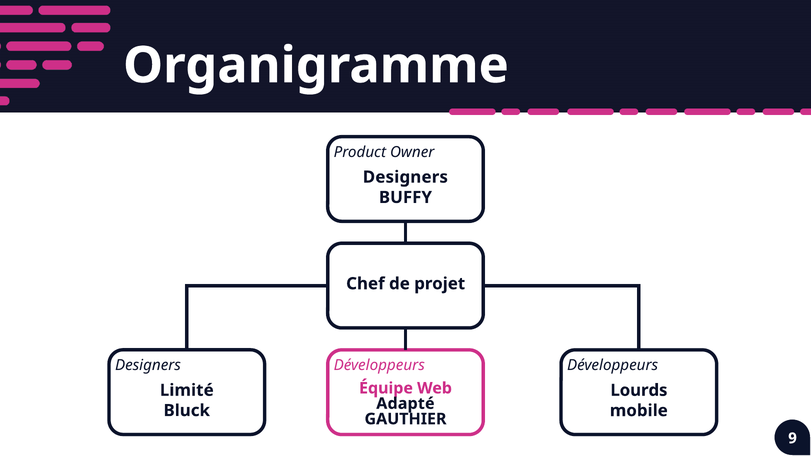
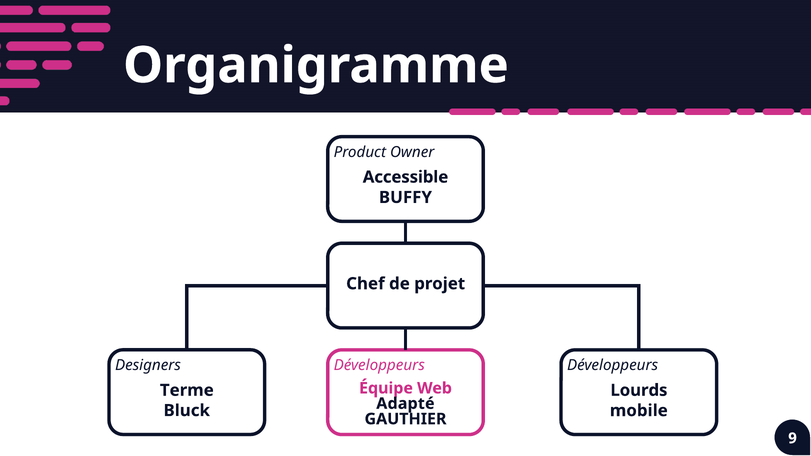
Designers: Designers -> Accessible (406, 177)
Limité: Limité -> Terme (187, 390)
